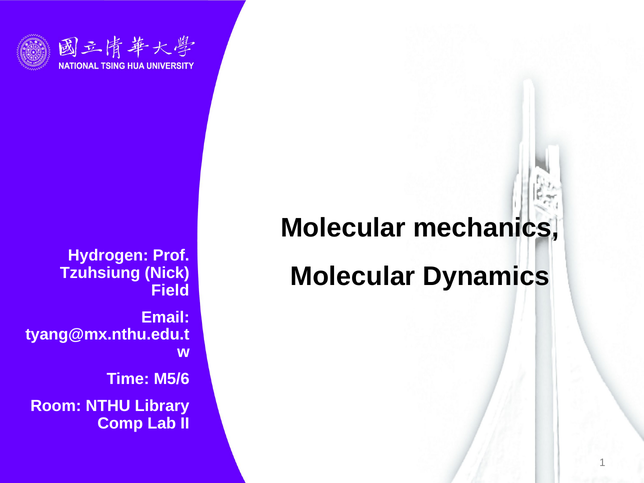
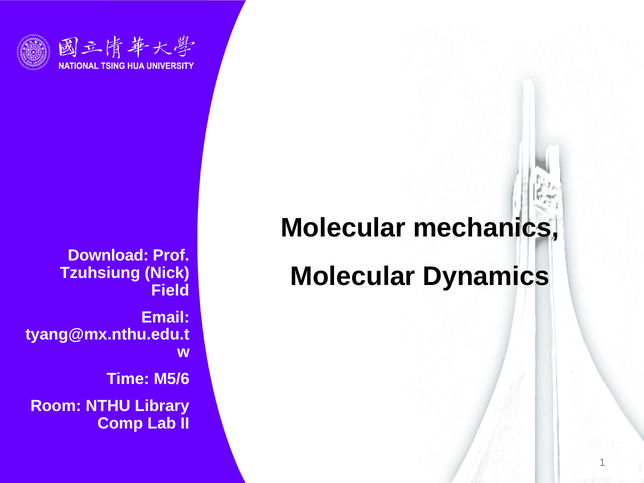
Hydrogen: Hydrogen -> Download (108, 255)
